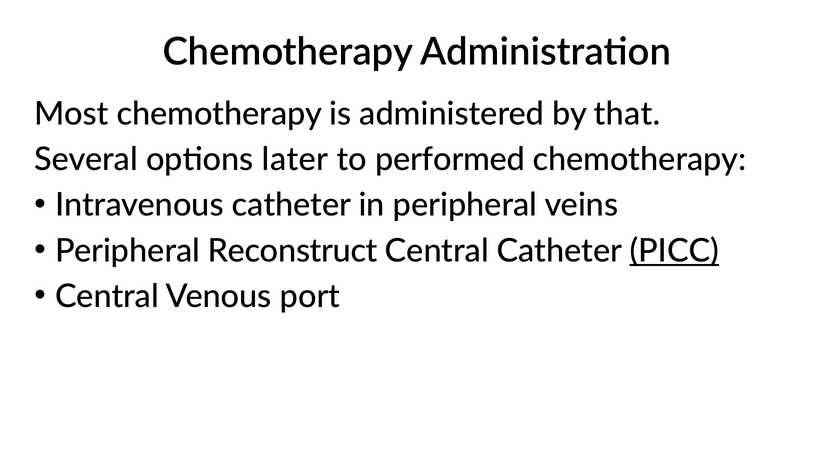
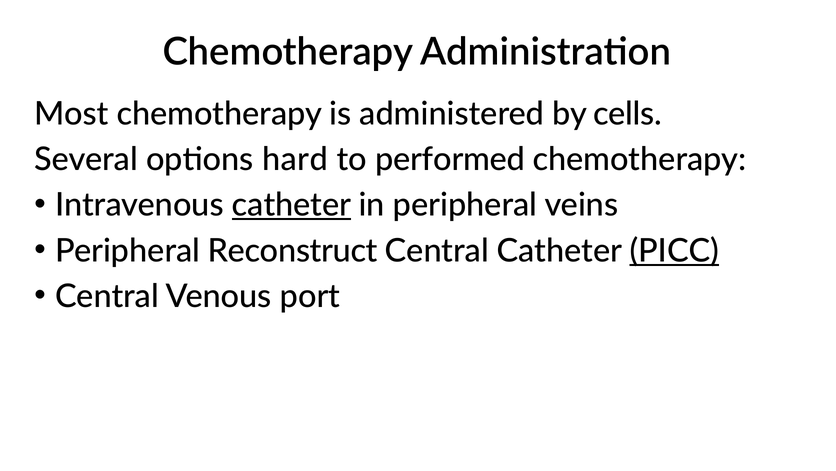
that: that -> cells (627, 114)
later: later -> hard (295, 159)
catheter underline: none -> present (292, 205)
